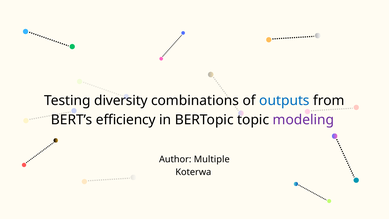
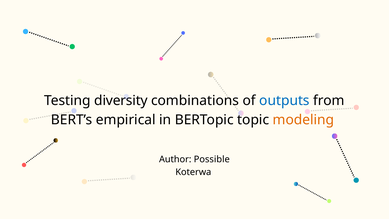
efficiency: efficiency -> empirical (126, 120)
modeling colour: purple -> orange (303, 120)
Multiple: Multiple -> Possible (212, 159)
